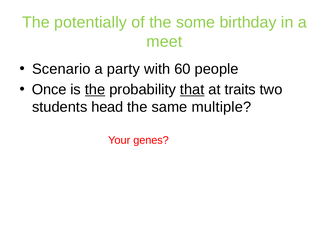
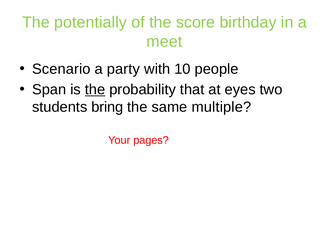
some: some -> score (196, 22)
60: 60 -> 10 (182, 69)
Once: Once -> Span (49, 89)
that underline: present -> none (192, 89)
traits: traits -> eyes (240, 89)
head: head -> bring (107, 107)
genes: genes -> pages (151, 140)
